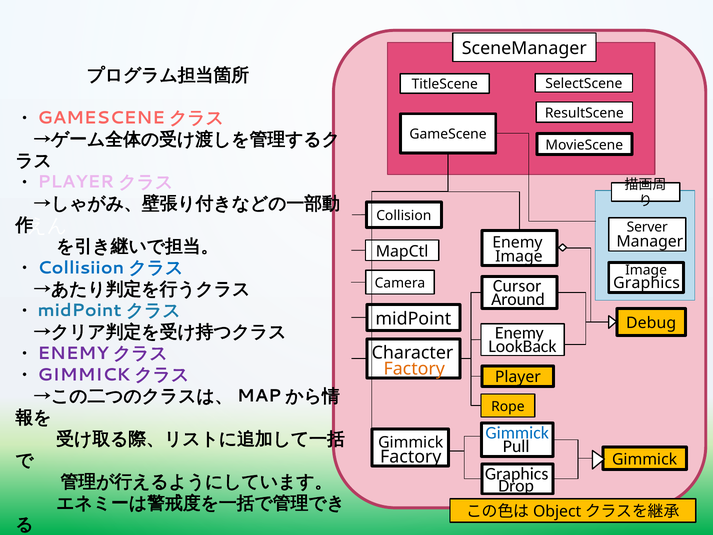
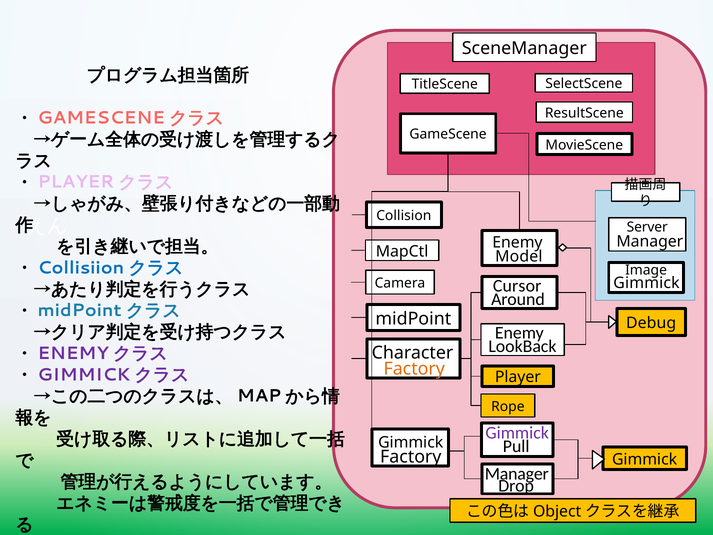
Image: Image -> Model (519, 257)
Graphics: Graphics -> Gimmick (647, 283)
Gimmick colour: blue -> purple (517, 433)
Graphics: Graphics -> Manager (517, 474)
